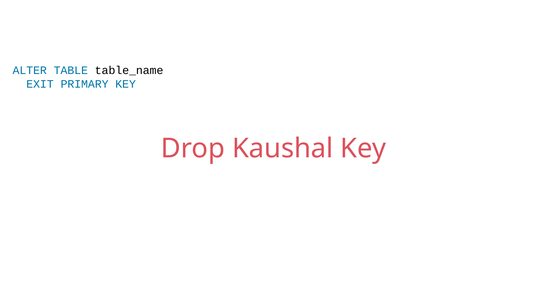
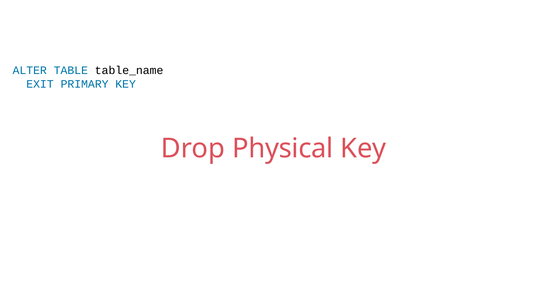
Kaushal: Kaushal -> Physical (283, 148)
